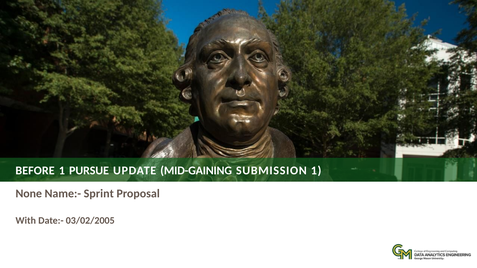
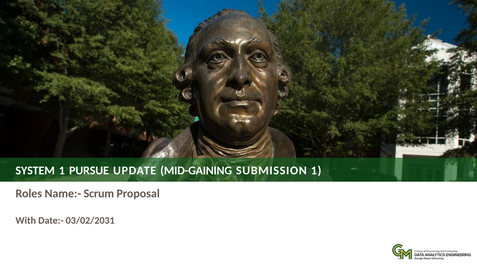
BEFORE: BEFORE -> SYSTEM (35, 171)
None: None -> Roles (29, 194)
Sprint: Sprint -> Scrum (99, 194)
03/02/2005: 03/02/2005 -> 03/02/2031 (90, 221)
